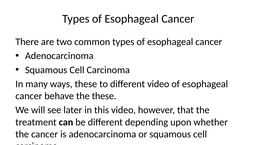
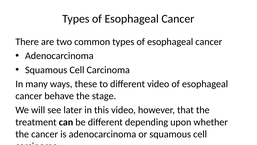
the these: these -> stage (104, 96)
